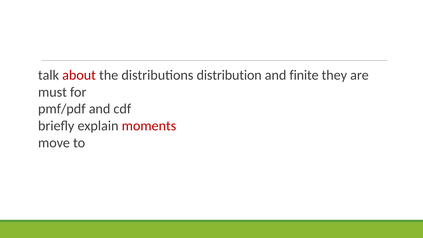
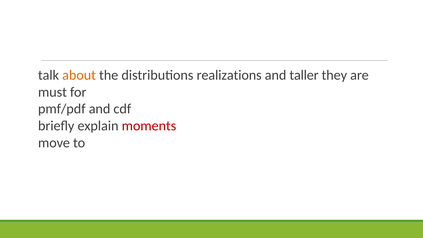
about colour: red -> orange (79, 75)
distribution: distribution -> realizations (229, 75)
finite: finite -> taller (304, 75)
